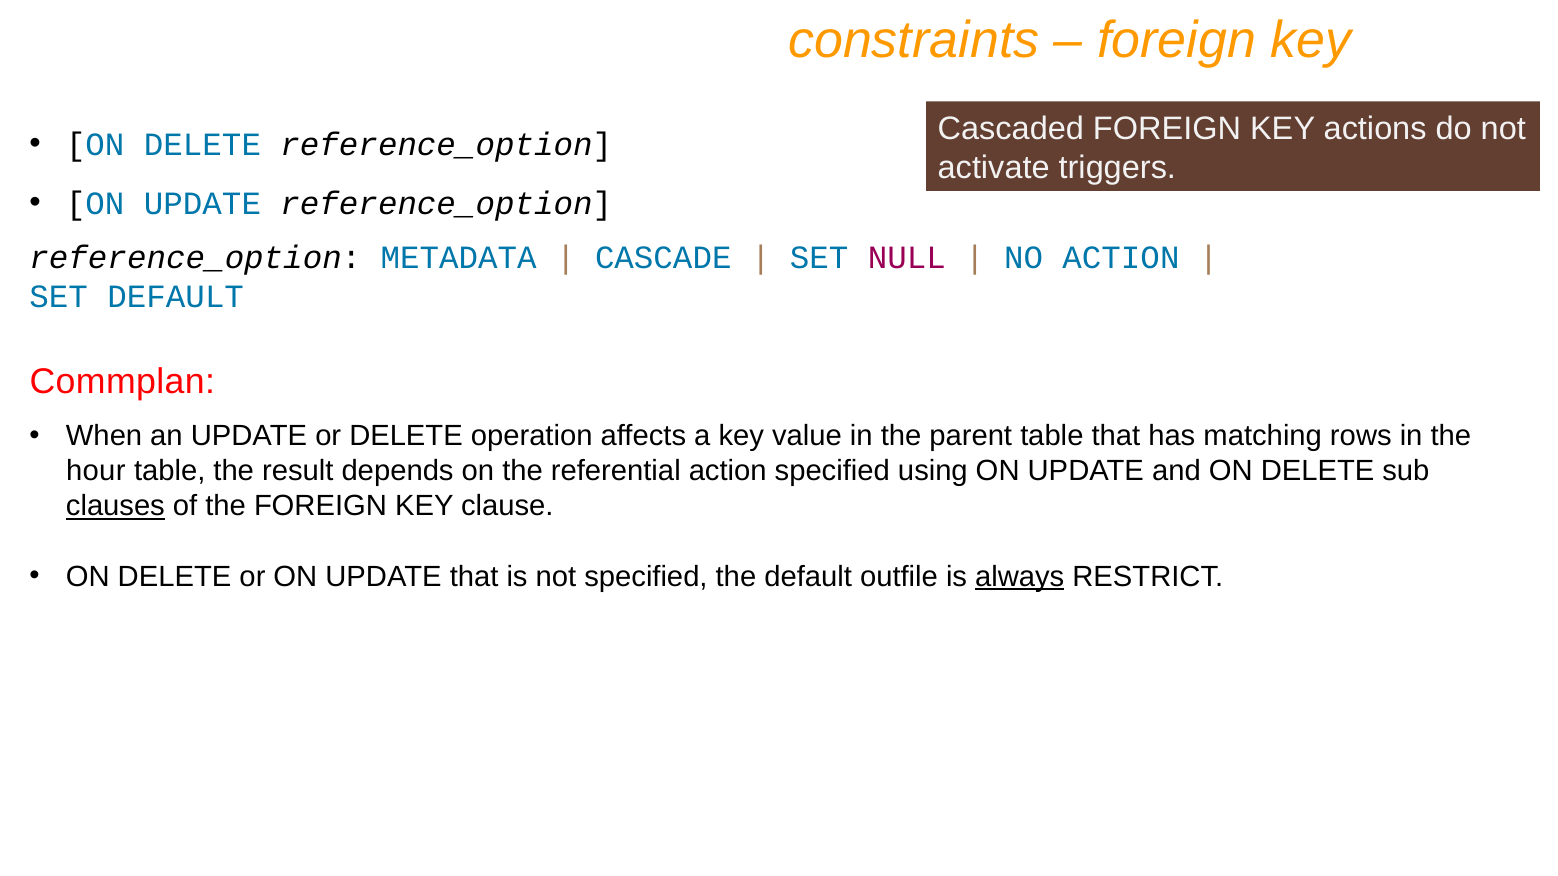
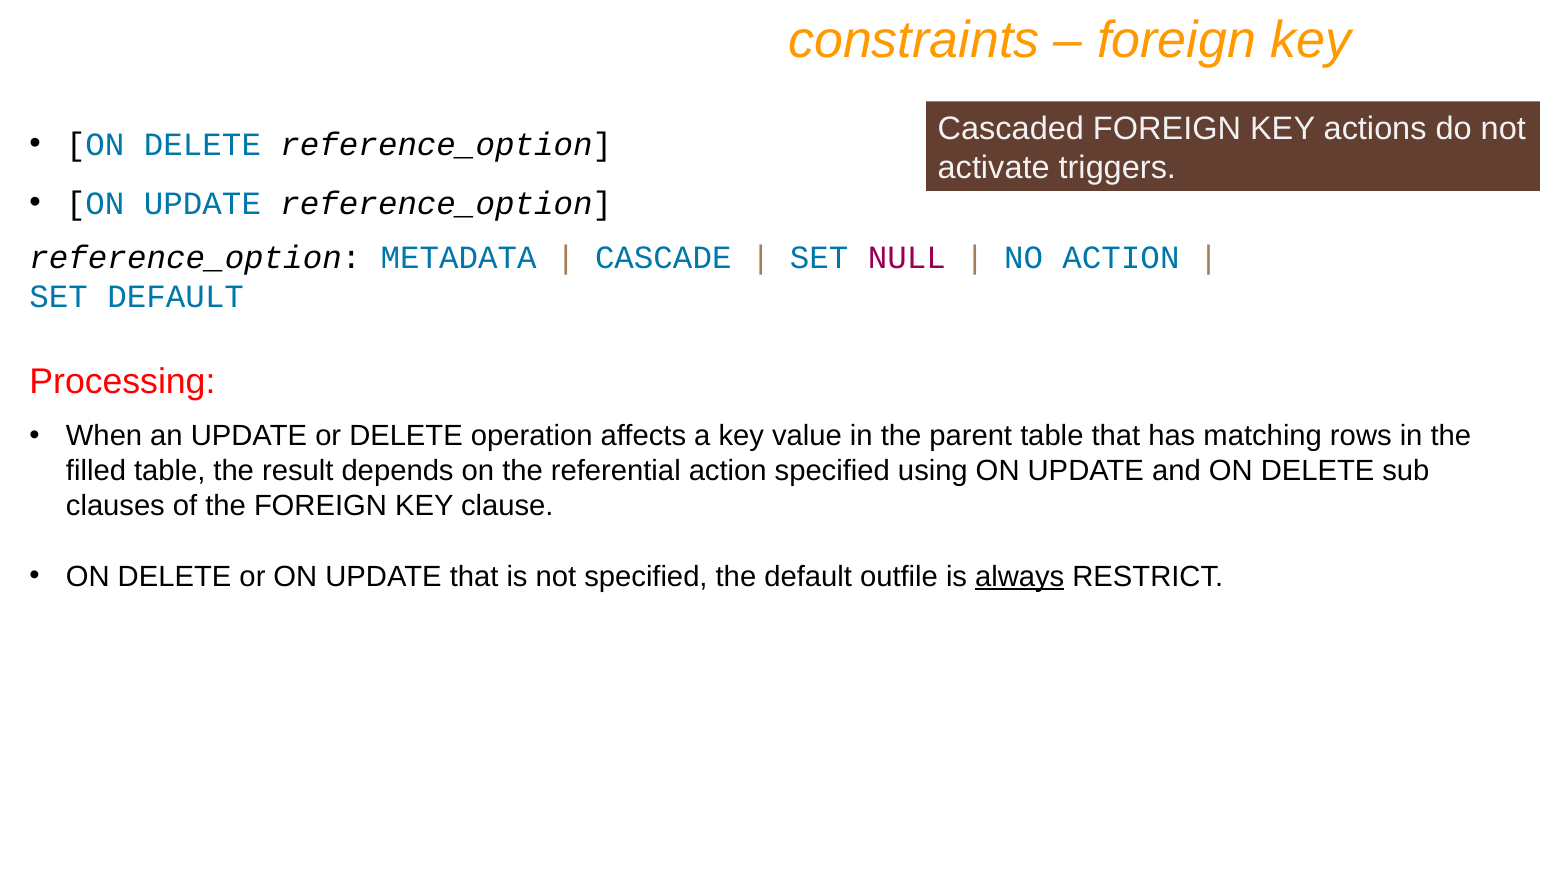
Commplan: Commplan -> Processing (122, 382)
hour: hour -> filled (96, 471)
clauses underline: present -> none (115, 507)
